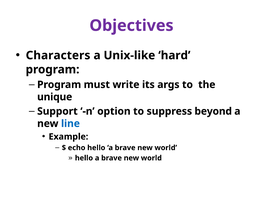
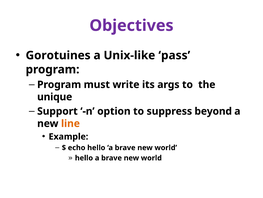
Characters: Characters -> Gorotuines (58, 55)
hard: hard -> pass (174, 55)
line colour: blue -> orange (70, 123)
